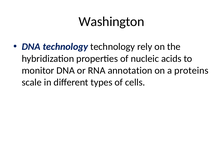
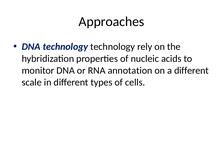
Washington: Washington -> Approaches (111, 22)
a proteins: proteins -> different (191, 71)
